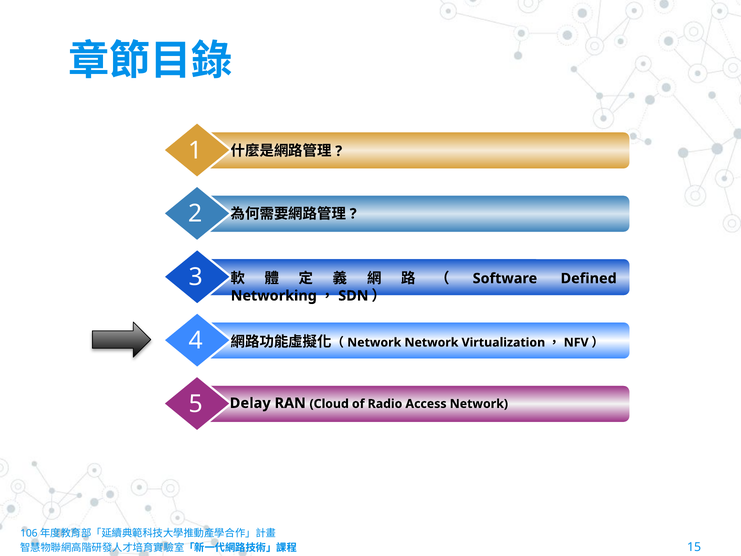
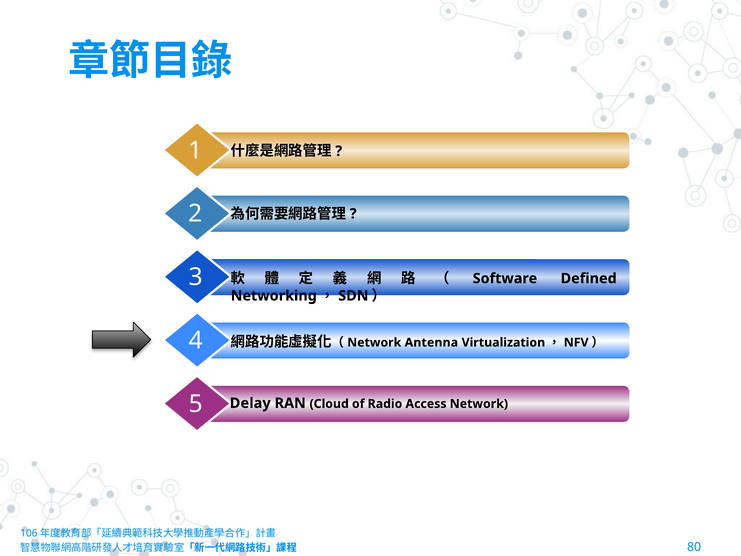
Network Network: Network -> Antenna (431, 342)
15: 15 -> 80 (694, 547)
